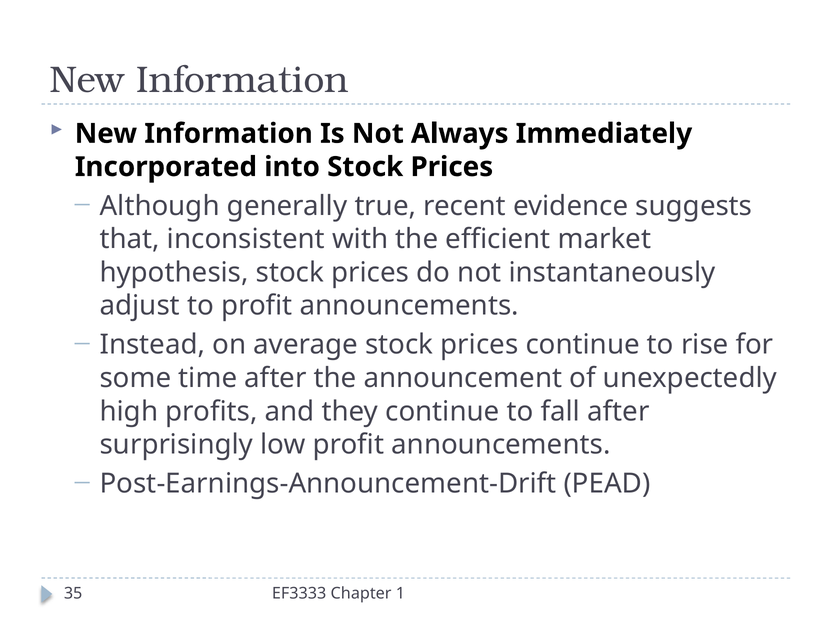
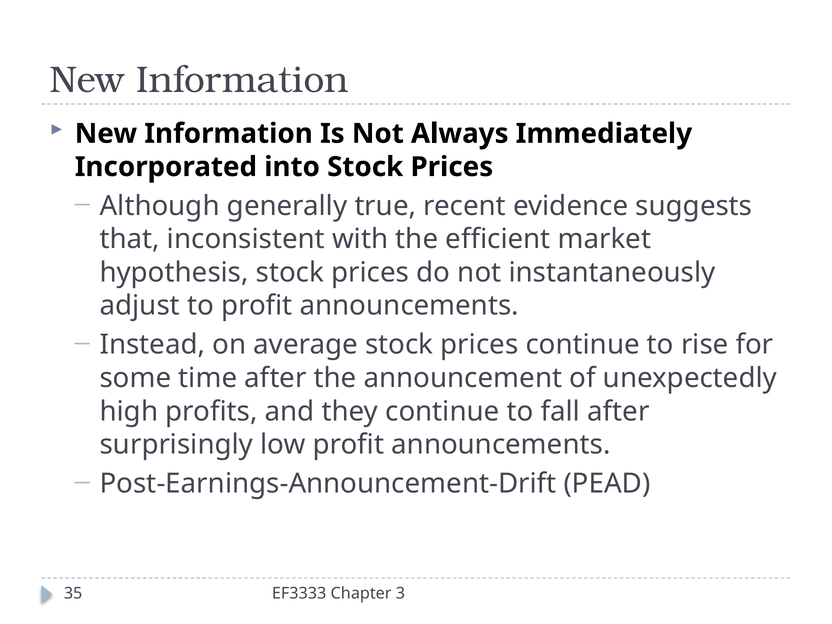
1: 1 -> 3 (400, 593)
